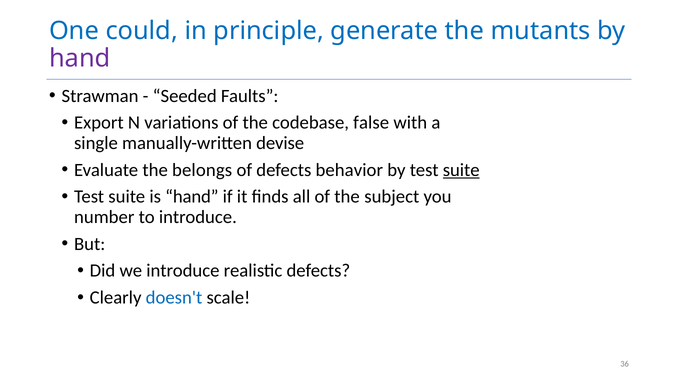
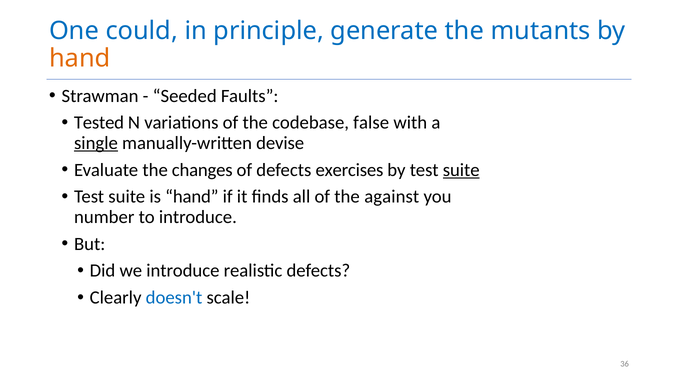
hand colour: purple -> orange (80, 58)
Export: Export -> Tested (99, 123)
single underline: none -> present (96, 143)
belongs: belongs -> changes (202, 170)
behavior: behavior -> exercises (349, 170)
subject: subject -> against (392, 197)
